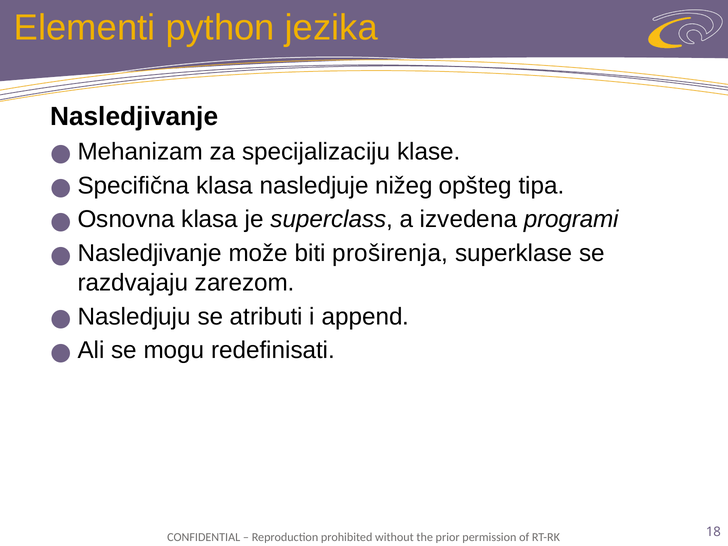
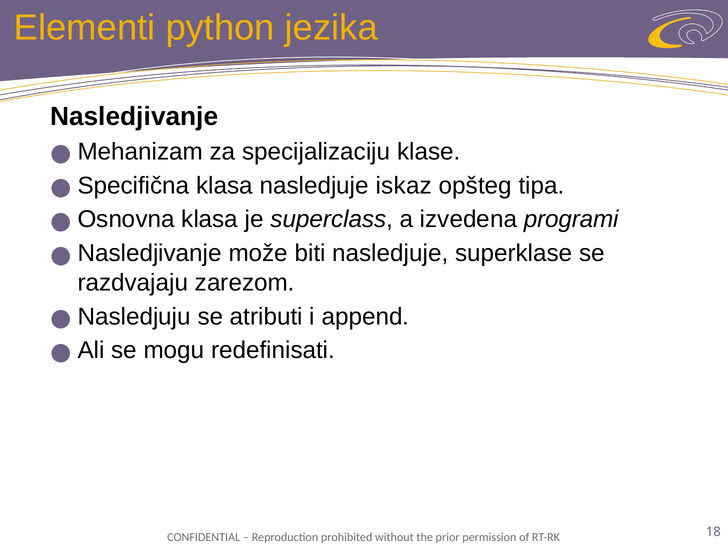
nižeg: nižeg -> iskaz (404, 186)
biti proširenja: proširenja -> nasledjuje (390, 253)
